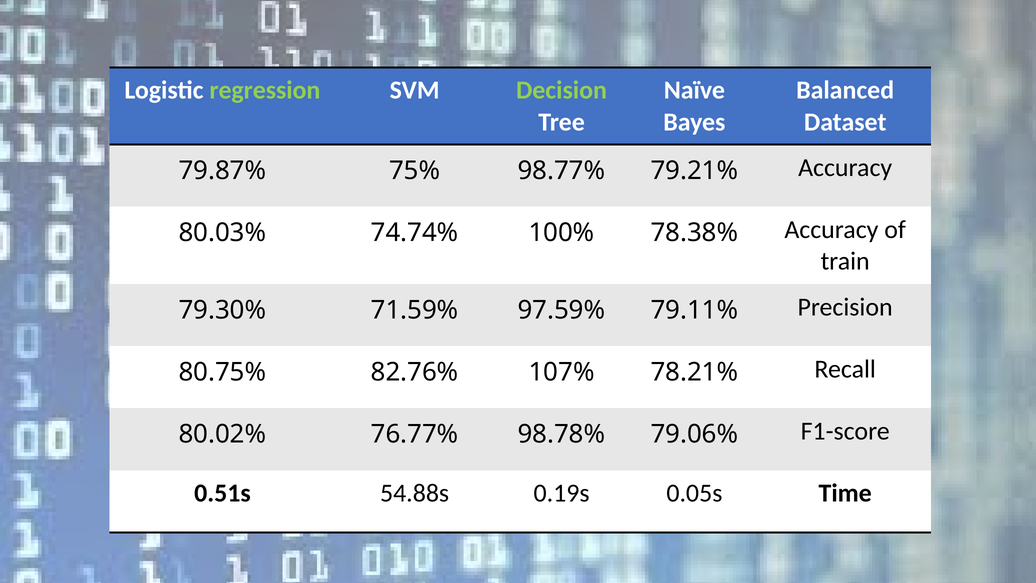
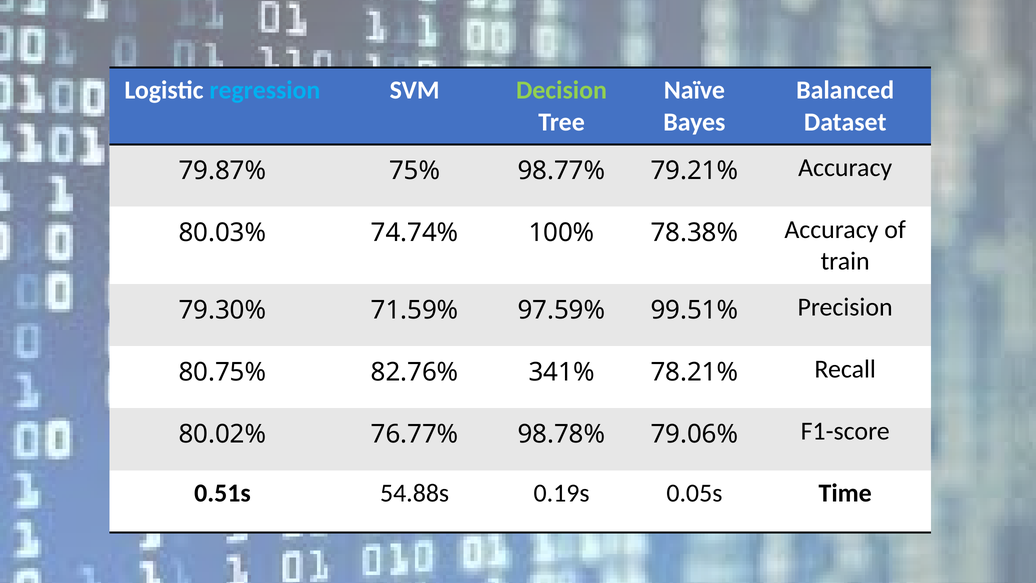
regression colour: light green -> light blue (265, 90)
79.11%: 79.11% -> 99.51% (694, 310)
107%: 107% -> 341% (562, 372)
